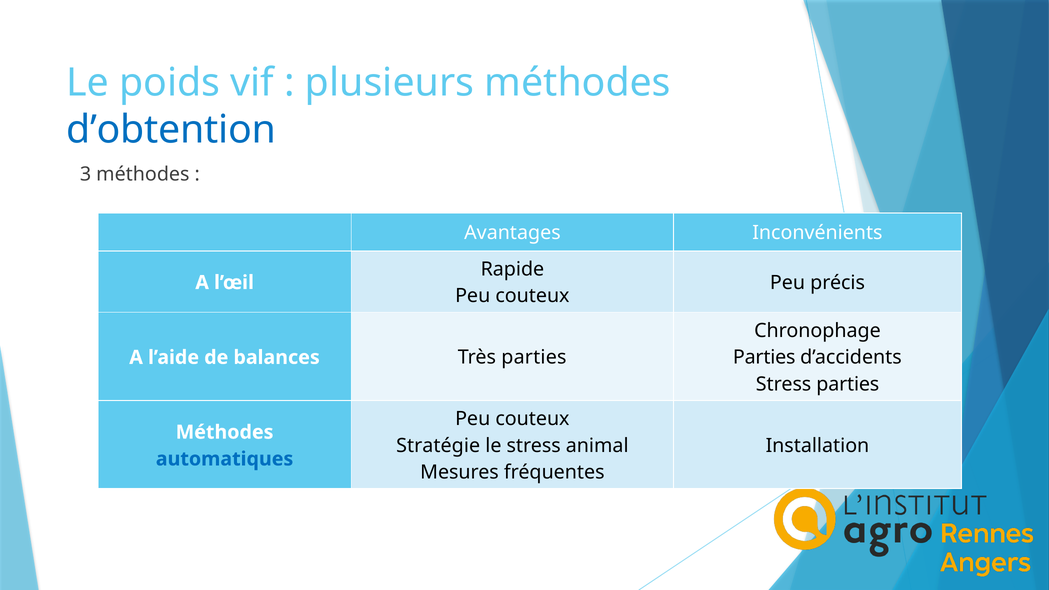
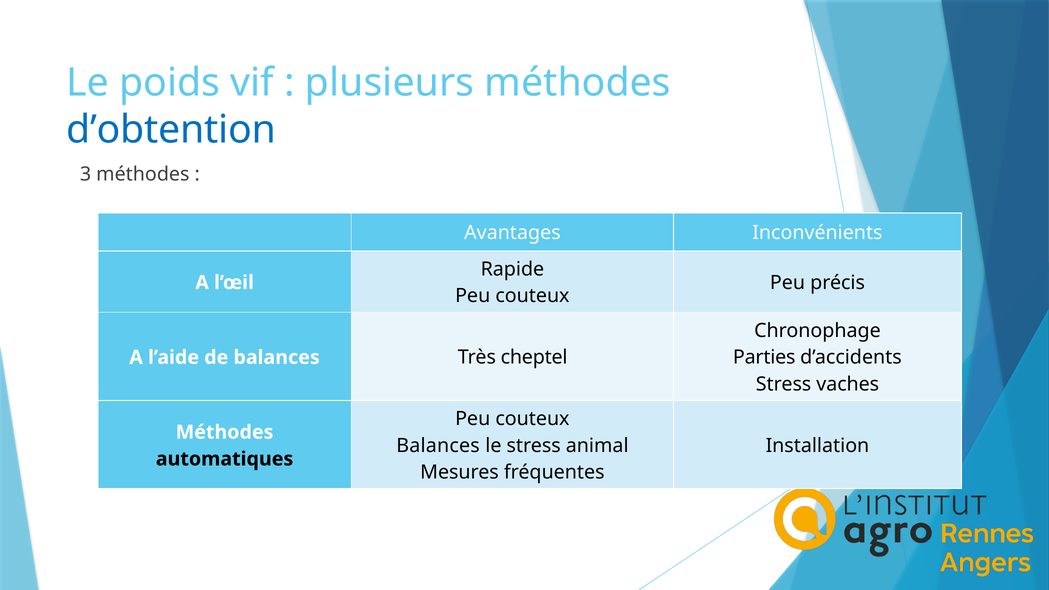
Très parties: parties -> cheptel (534, 357)
Stress parties: parties -> vaches (848, 384)
Stratégie: Stratégie -> Balances (438, 446)
automatiques colour: blue -> black (225, 459)
